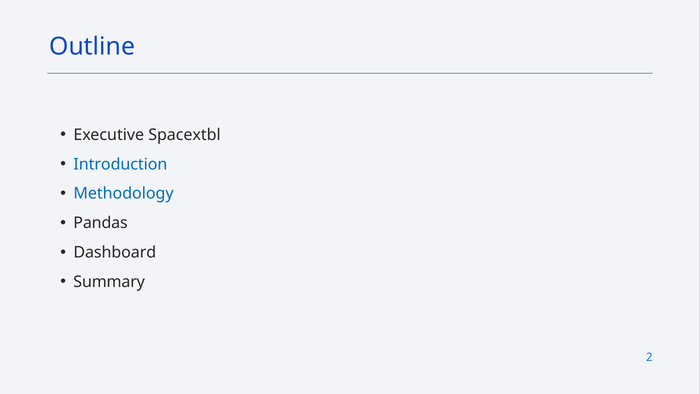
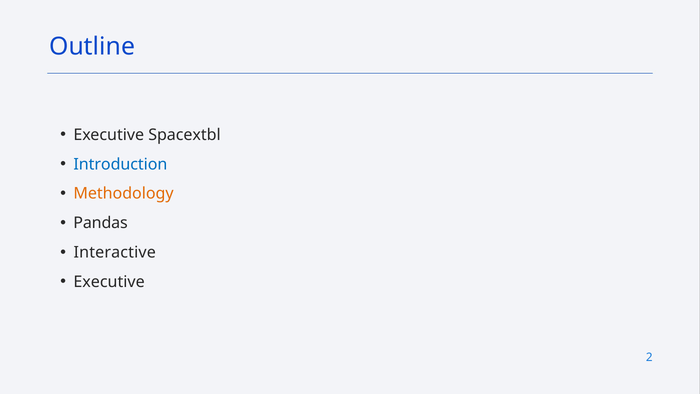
Methodology colour: blue -> orange (124, 194)
Dashboard: Dashboard -> Interactive (115, 252)
Summary: Summary -> Executive (109, 282)
